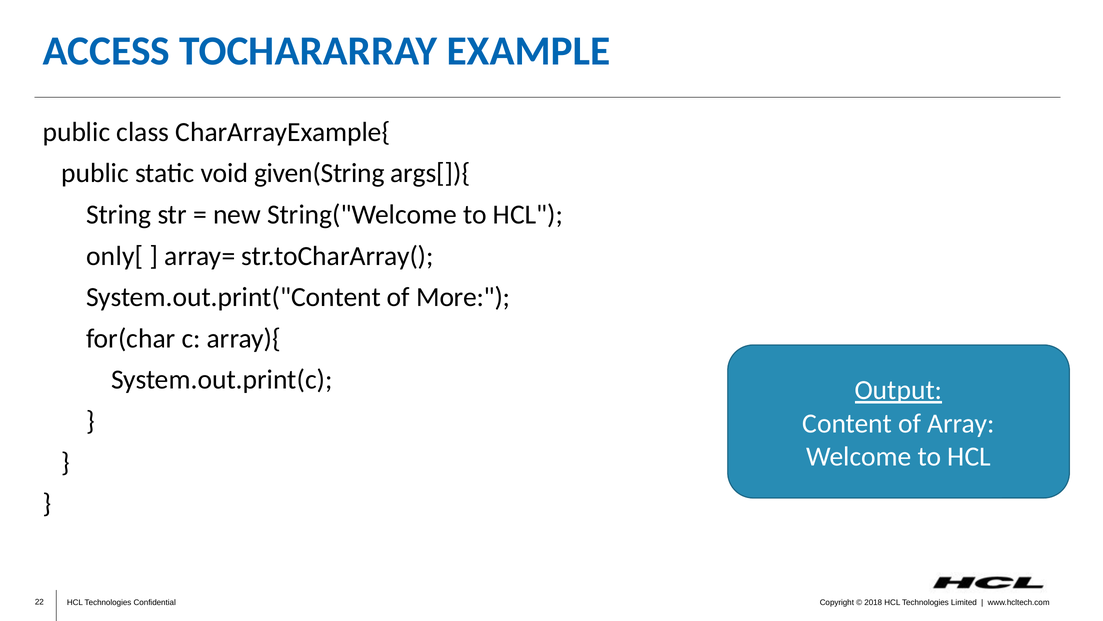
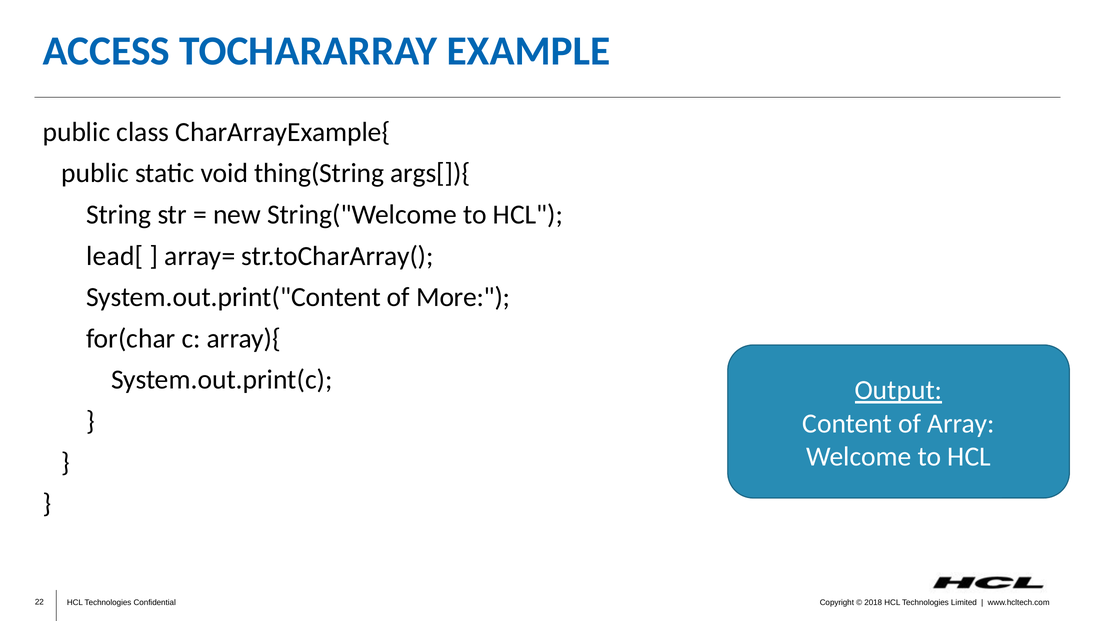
given(String: given(String -> thing(String (319, 173)
only[: only[ -> lead[ (115, 256)
